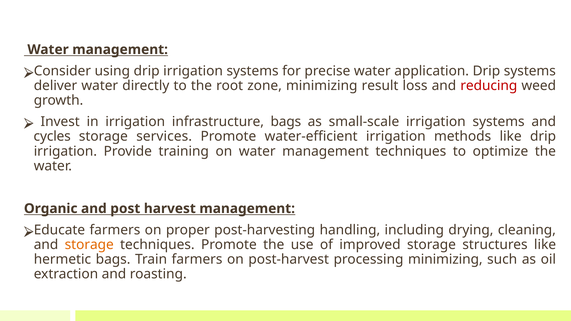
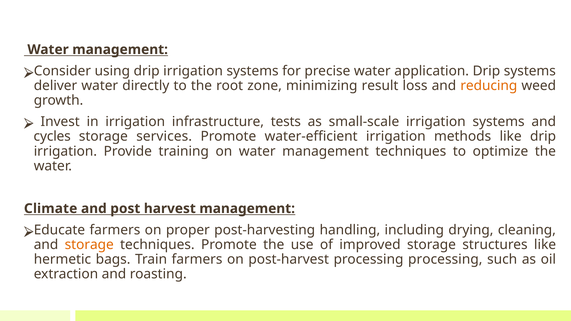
reducing colour: red -> orange (489, 86)
infrastructure bags: bags -> tests (286, 122)
Organic: Organic -> Climate (51, 209)
processing minimizing: minimizing -> processing (445, 260)
